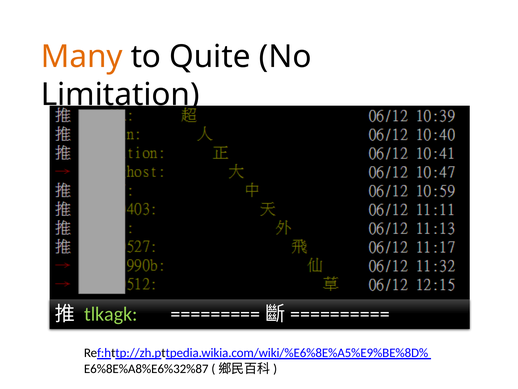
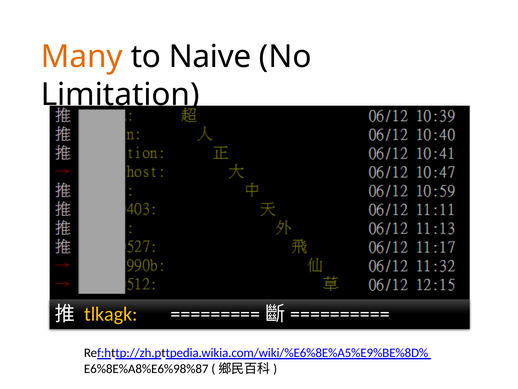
Quite: Quite -> Naive (210, 57)
tlkagk colour: light green -> yellow (111, 314)
E6%8E%A8%E6%32%87: E6%8E%A8%E6%32%87 -> E6%8E%A8%E6%98%87 (146, 368)
